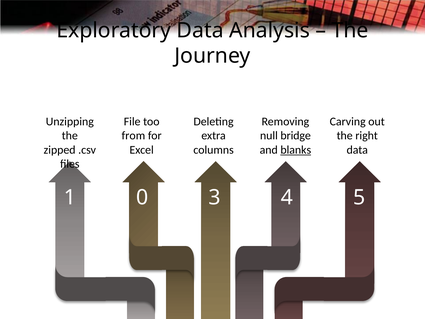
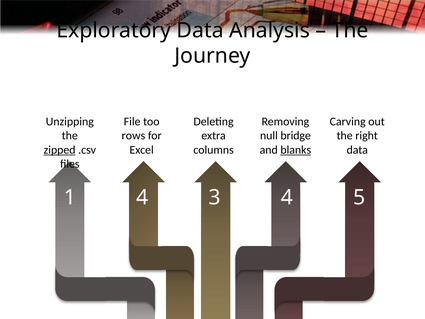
from: from -> rows (133, 136)
zipped underline: none -> present (60, 150)
1 0: 0 -> 4 (142, 197)
